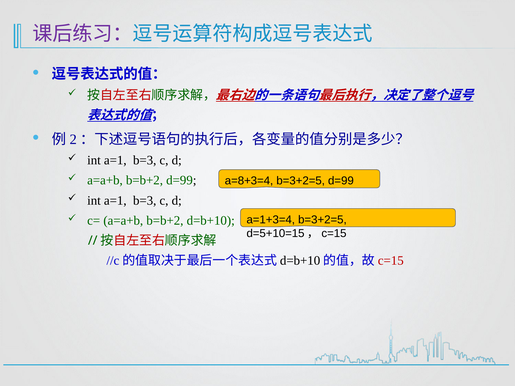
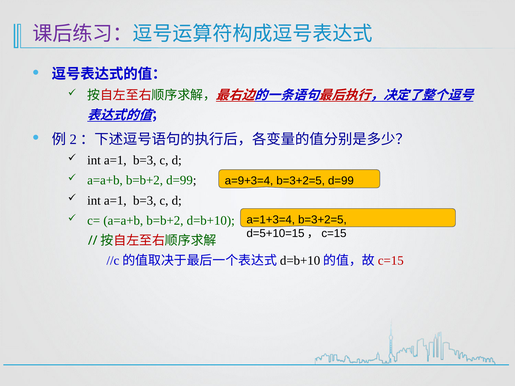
a=8+3=4: a=8+3=4 -> a=9+3=4 (249, 181)
